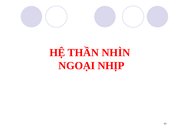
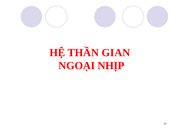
NHÌN: NHÌN -> GIAN (116, 53)
